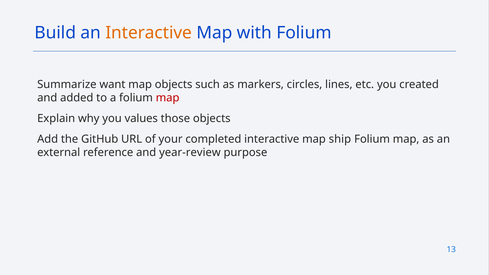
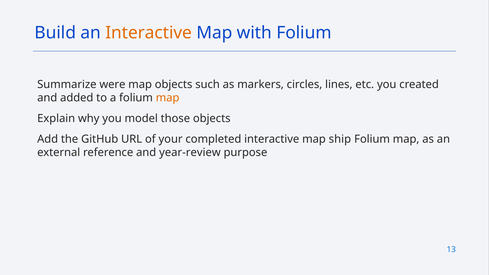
want: want -> were (112, 84)
map colour: red -> orange (168, 98)
values: values -> model (141, 118)
